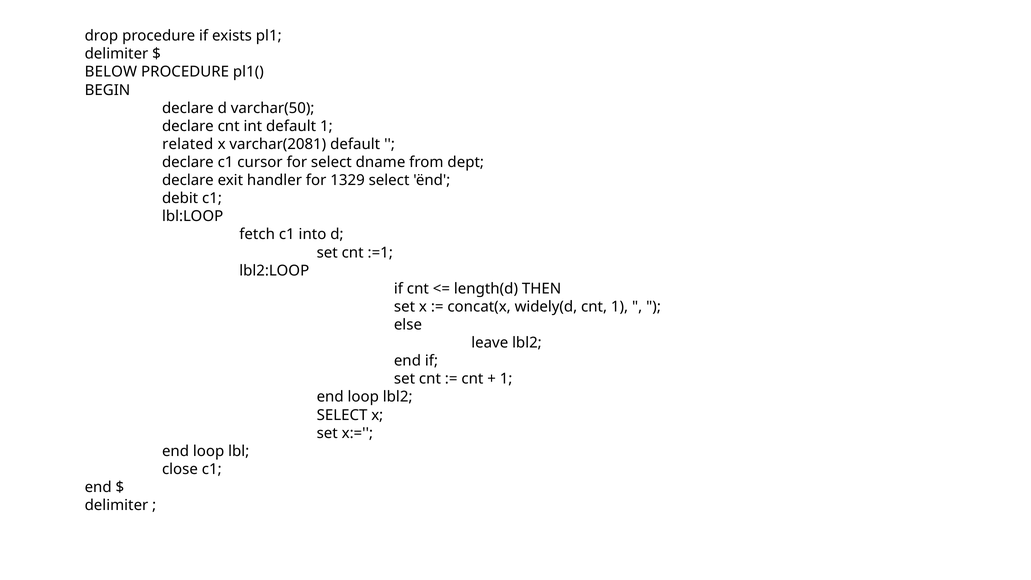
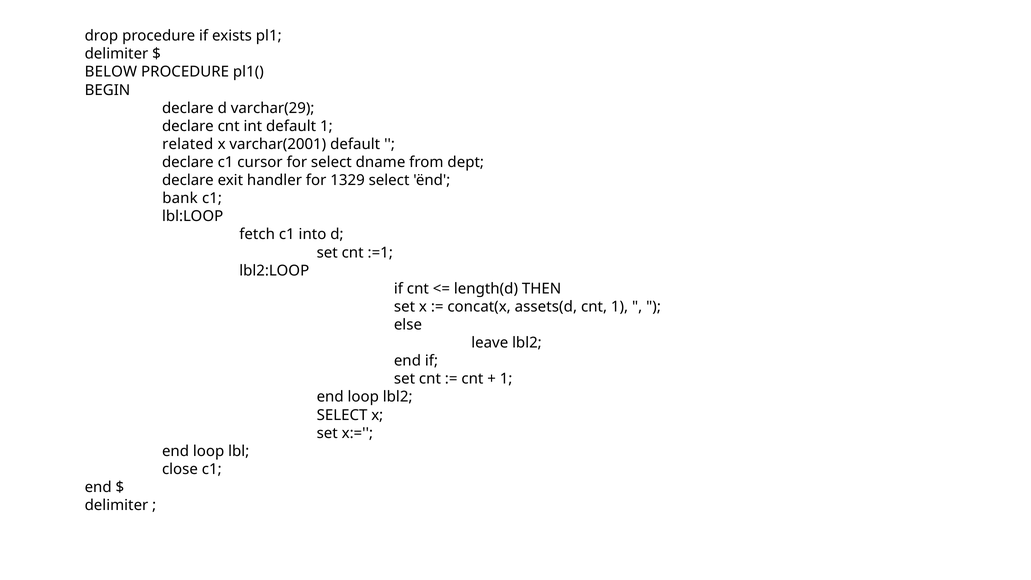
varchar(50: varchar(50 -> varchar(29 (273, 108)
varchar(2081: varchar(2081 -> varchar(2001 (278, 144)
debit: debit -> bank (180, 198)
widely(d: widely(d -> assets(d (546, 307)
